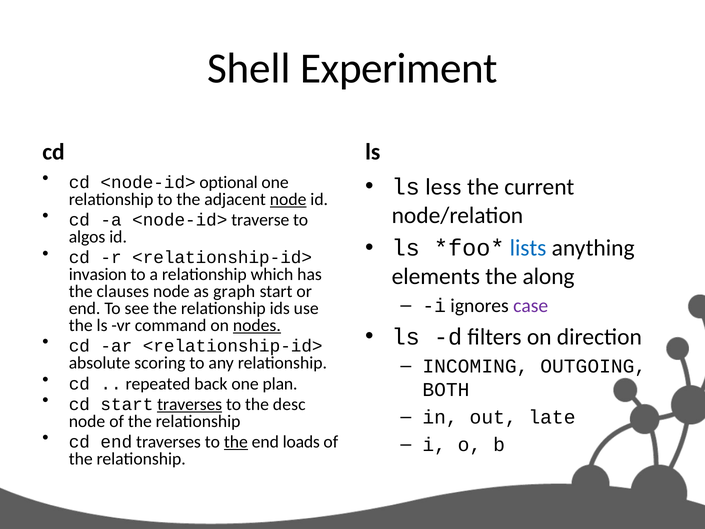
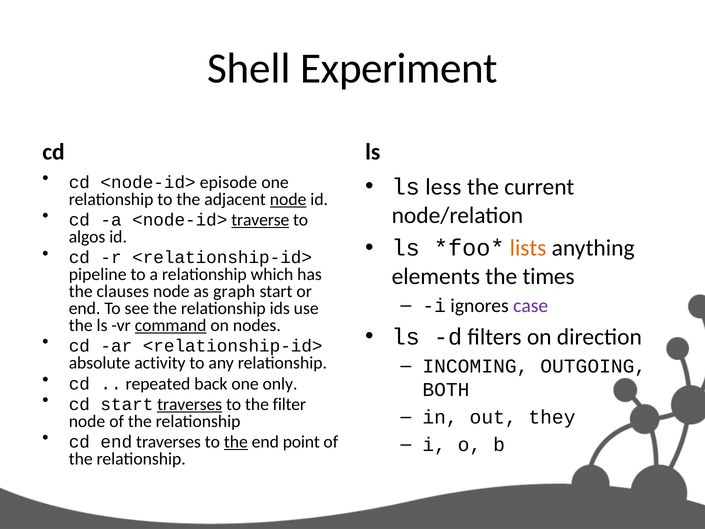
optional: optional -> episode (228, 182)
traverse underline: none -> present (260, 220)
lists colour: blue -> orange (528, 248)
along: along -> times (549, 276)
invasion: invasion -> pipeline (98, 274)
command underline: none -> present (171, 325)
nodes underline: present -> none (257, 325)
scoring: scoring -> activity (160, 363)
plan: plan -> only (280, 384)
desc: desc -> filter (289, 404)
late: late -> they (552, 417)
loads: loads -> point (301, 442)
